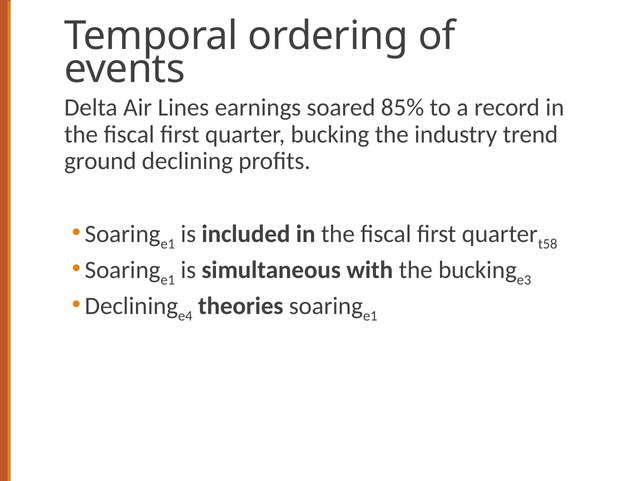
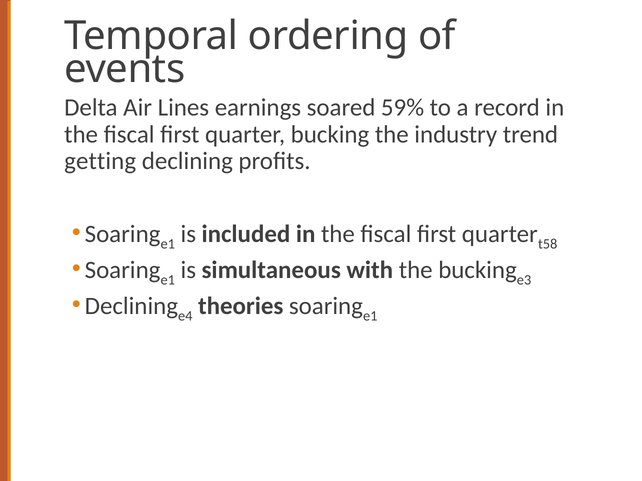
85%: 85% -> 59% (403, 107)
ground: ground -> getting (100, 161)
